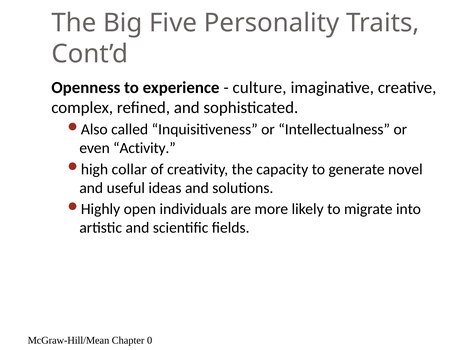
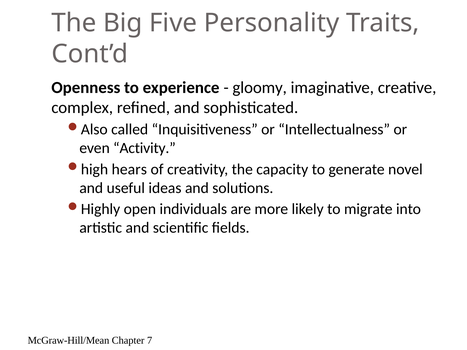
culture: culture -> gloomy (260, 88)
collar: collar -> hears (129, 169)
0: 0 -> 7 (150, 341)
